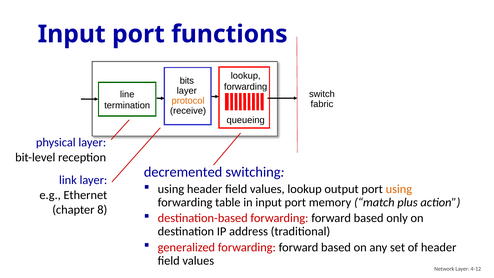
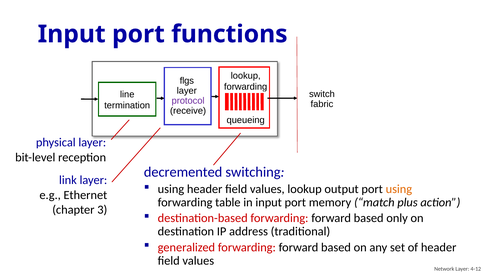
bits: bits -> flgs (187, 81)
protocol colour: orange -> purple (188, 101)
8: 8 -> 3 (102, 210)
